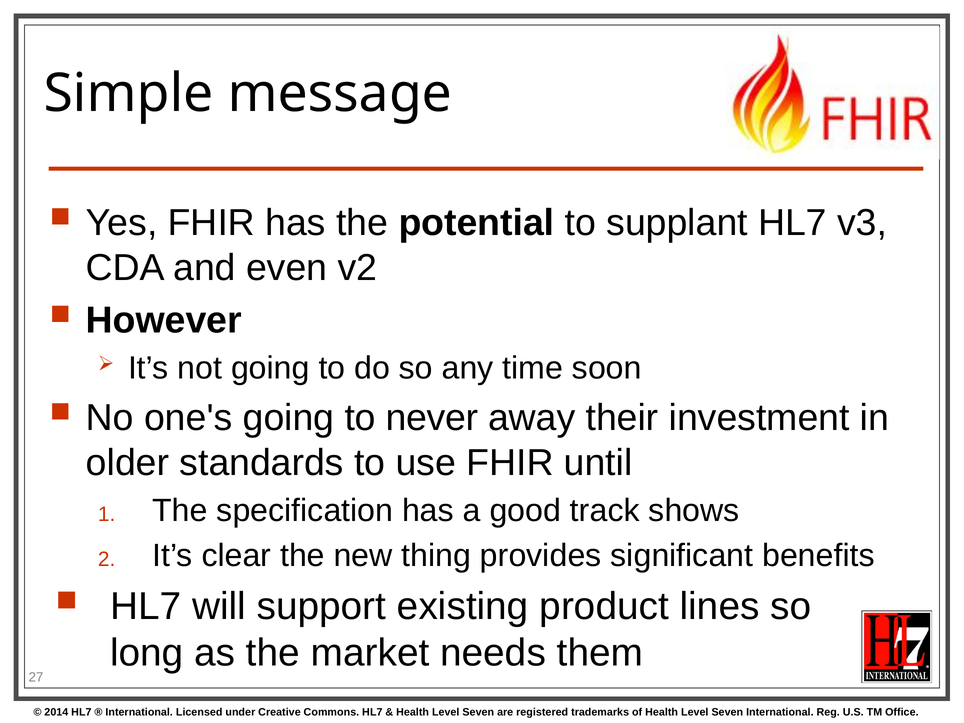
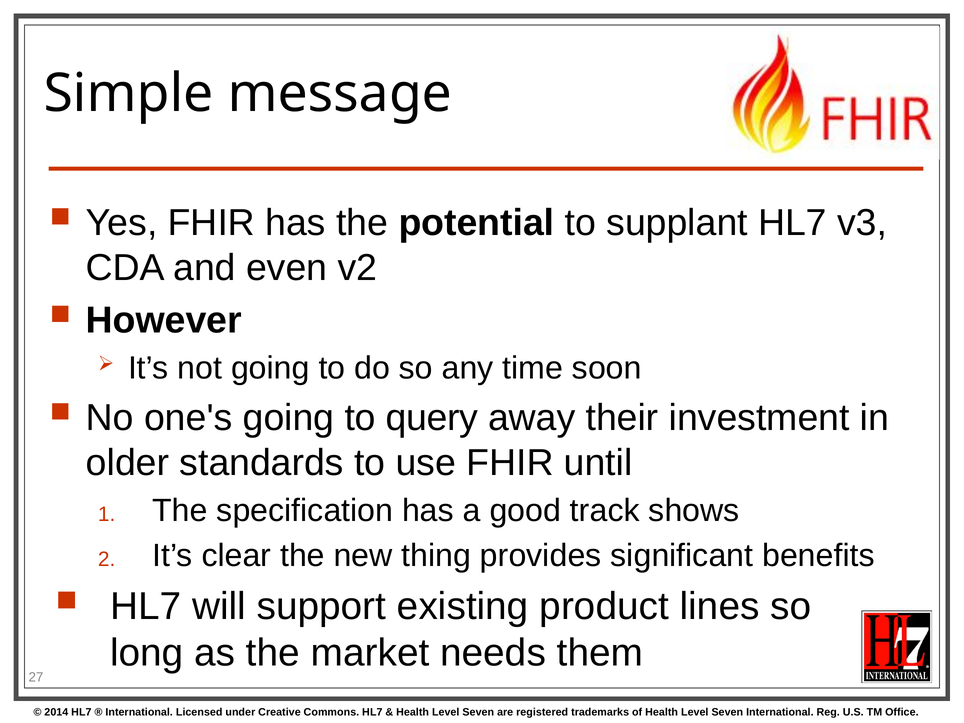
never: never -> query (432, 418)
